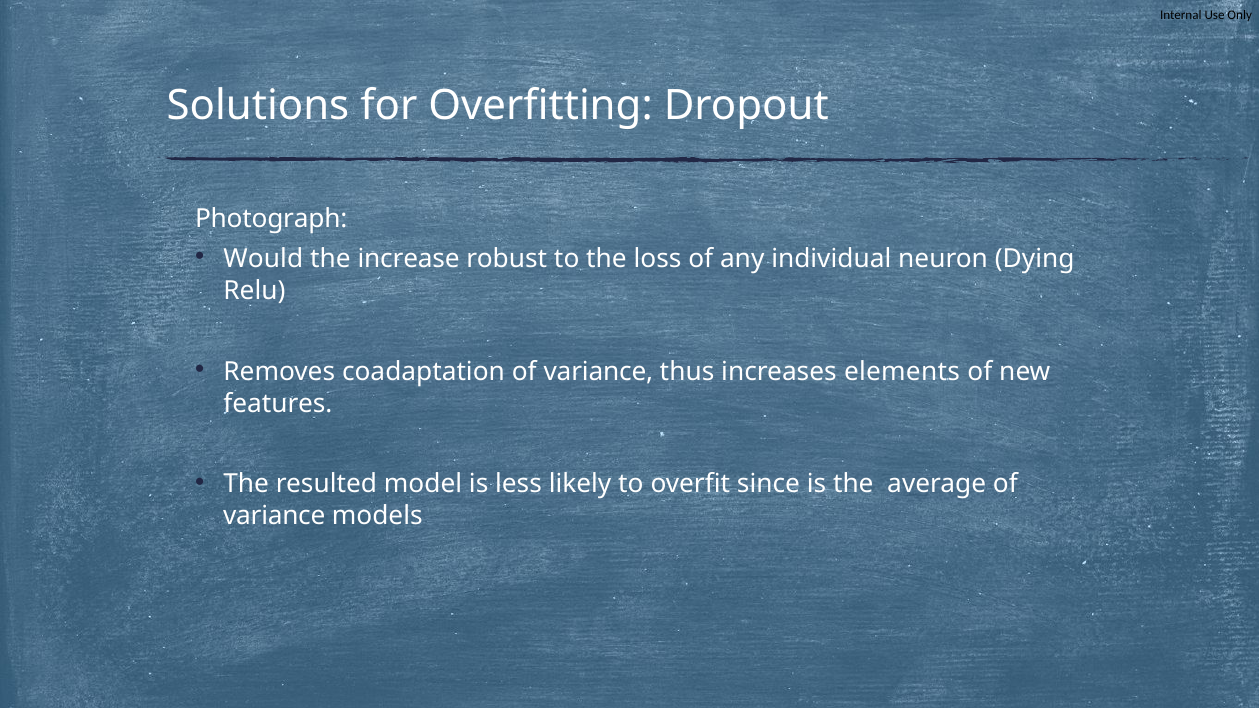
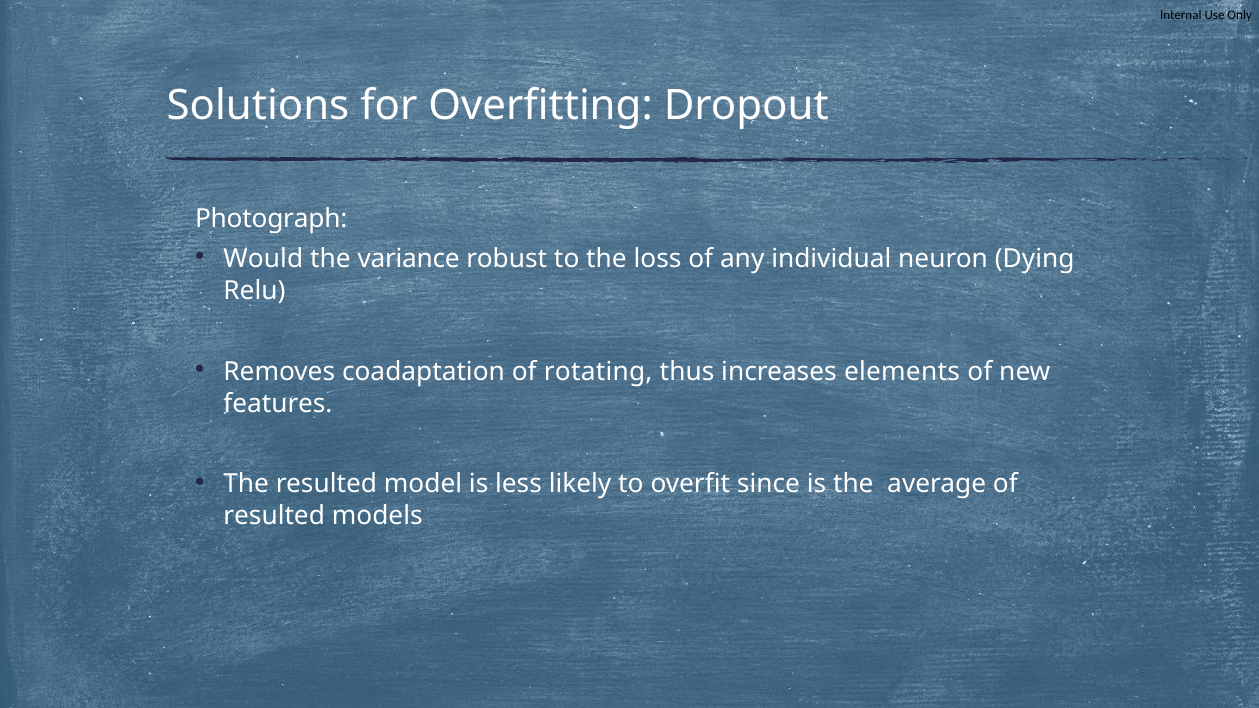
increase: increase -> variance (409, 259)
coadaptation of variance: variance -> rotating (598, 372)
variance: variance -> resulted (274, 517)
